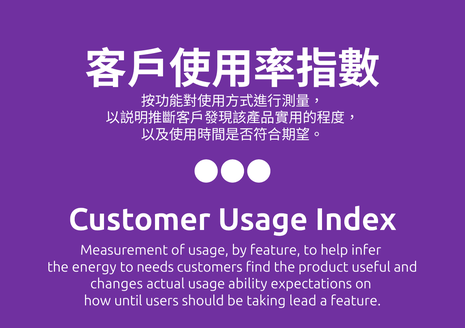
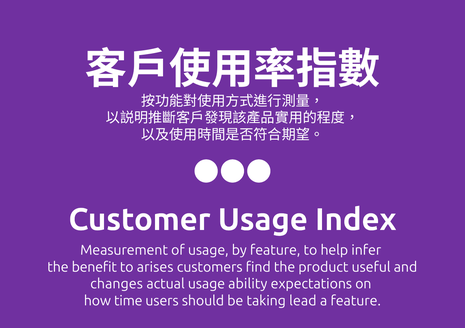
energy: energy -> benefit (94, 267)
needs: needs -> arises (155, 267)
until: until -> time (128, 301)
